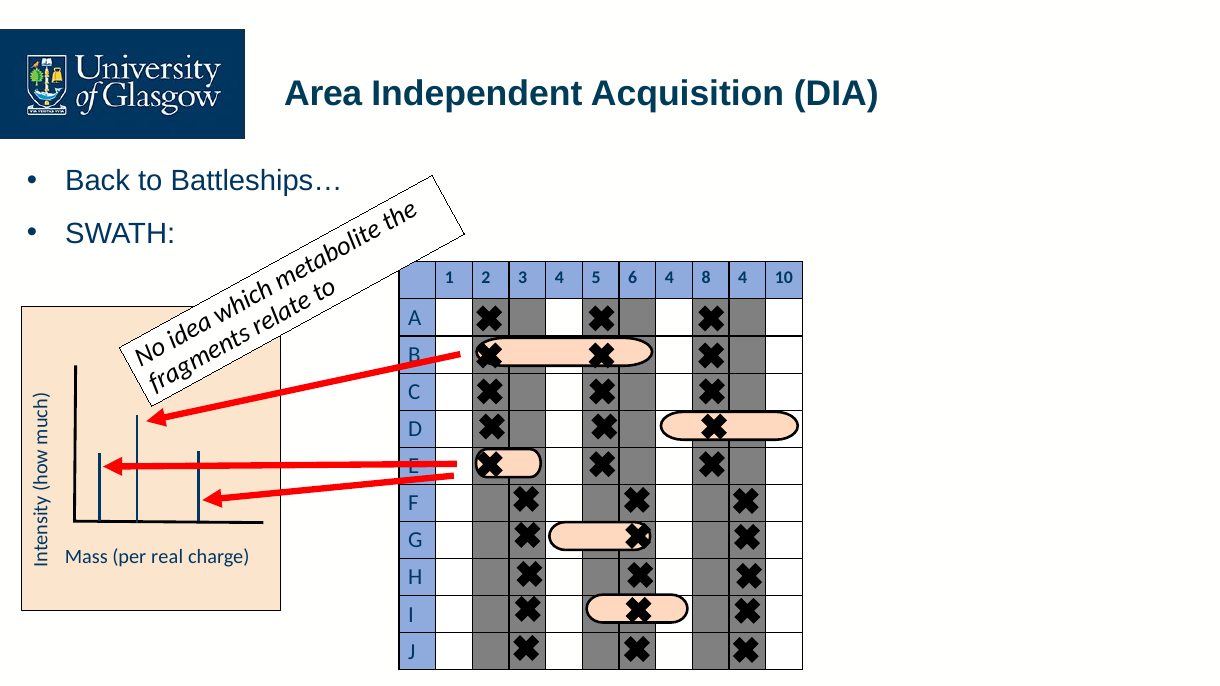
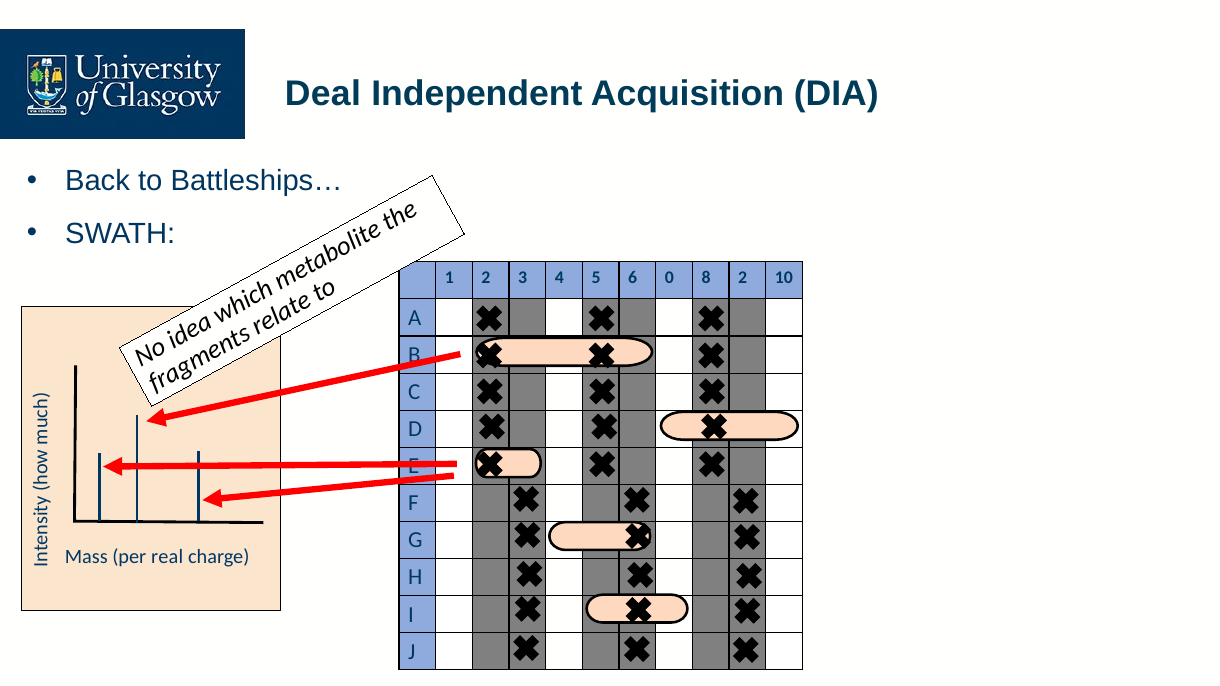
Area: Area -> Deal (323, 94)
6 4: 4 -> 0 (669, 278)
8 4: 4 -> 2 (743, 278)
